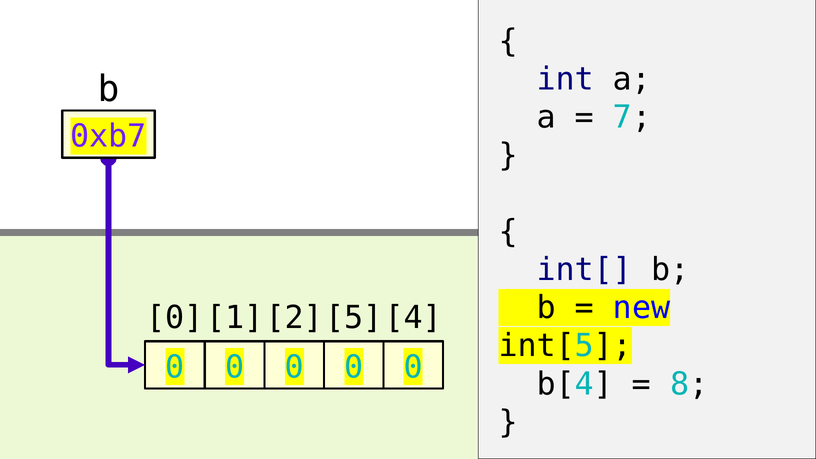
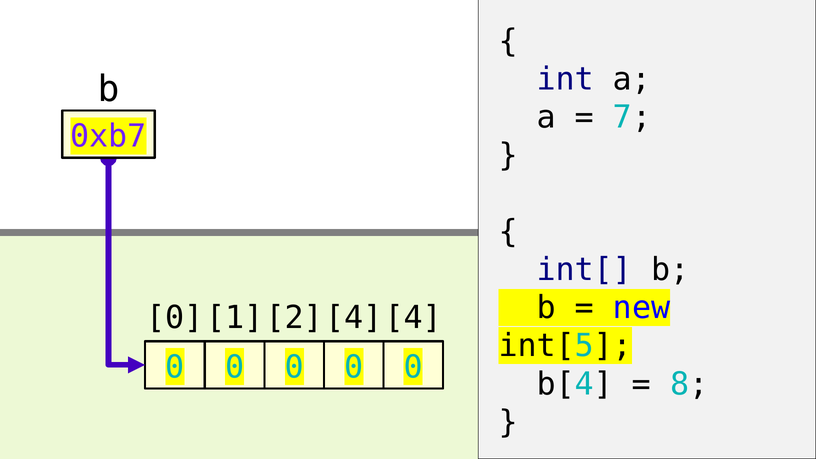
5: 5 -> 4 (354, 318)
